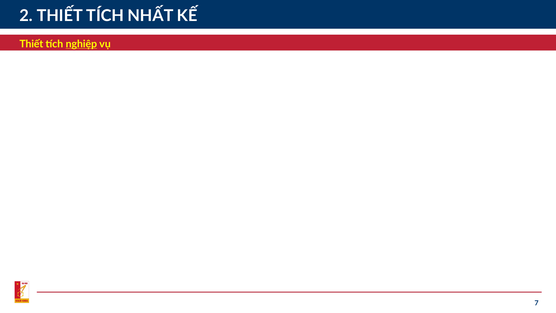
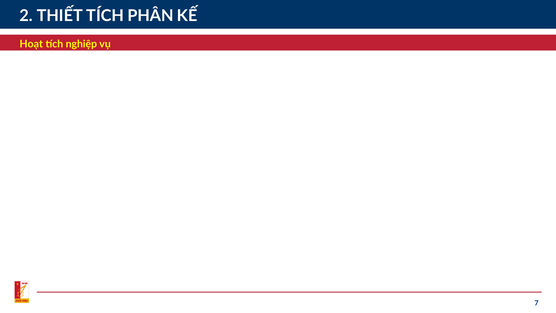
NHẤT: NHẤT -> PHÂN (151, 16)
Thiết: Thiết -> Hoạt (31, 44)
nghiệp underline: present -> none (81, 44)
